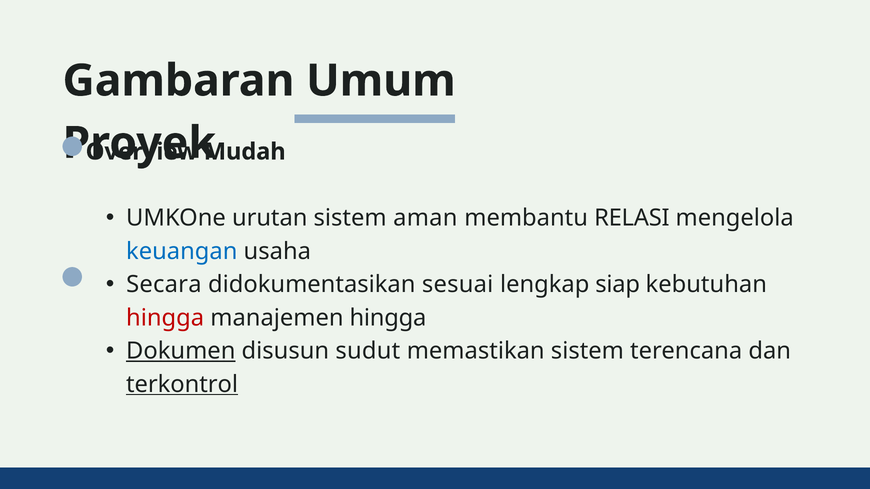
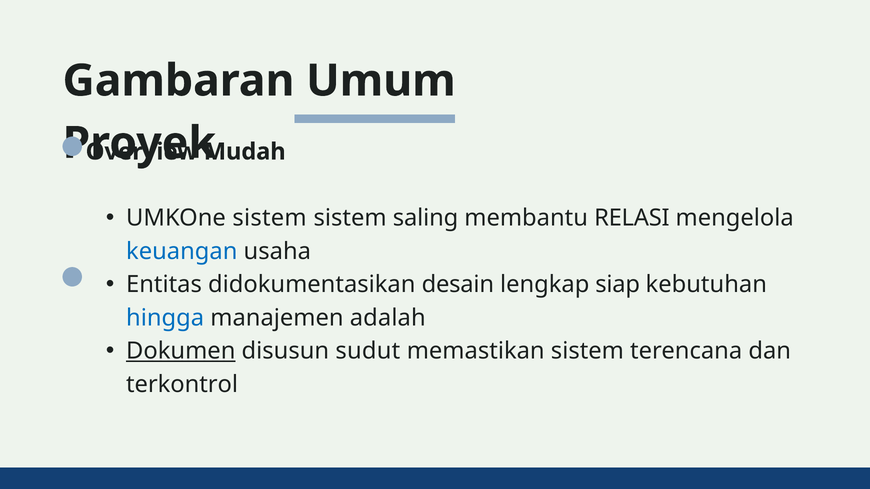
UMKOne urutan: urutan -> sistem (270, 218)
aman: aman -> saling (426, 218)
Secara: Secara -> Entitas (164, 285)
sesuai: sesuai -> desain (458, 285)
hingga colour: red -> blue (165, 318)
manajemen hingga: hingga -> adalah (388, 318)
terkontrol underline: present -> none (182, 385)
